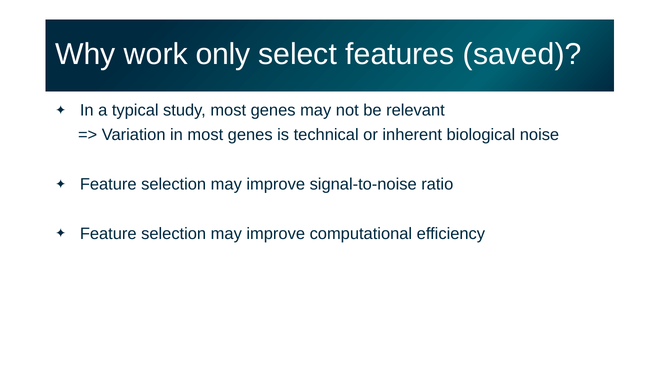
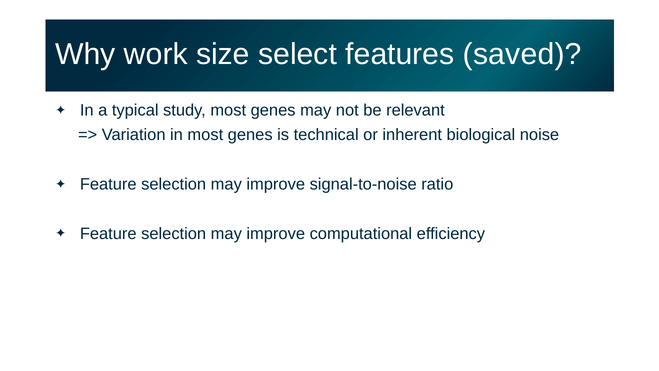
only: only -> size (223, 54)
